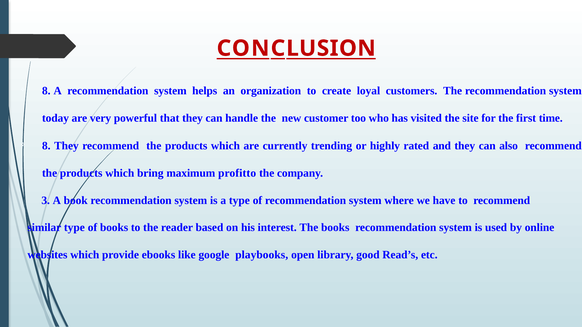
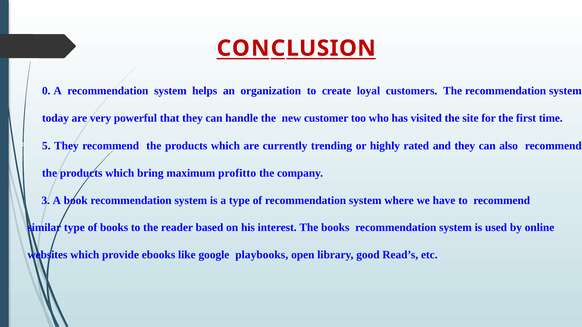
8: 8 -> 0 (46, 91)
8: 8 -> 5 (46, 146)
